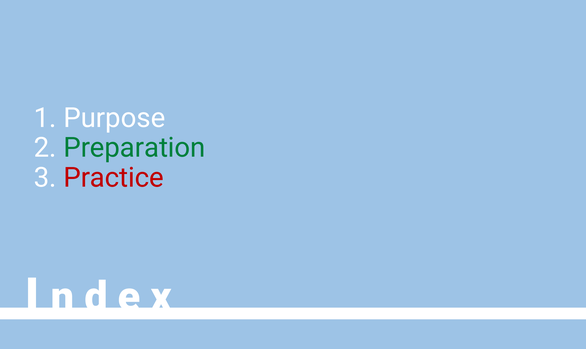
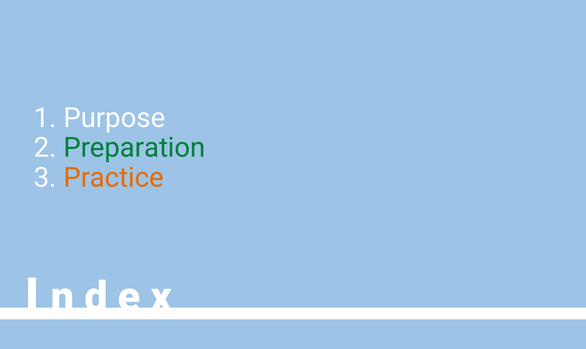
Practice colour: red -> orange (114, 178)
